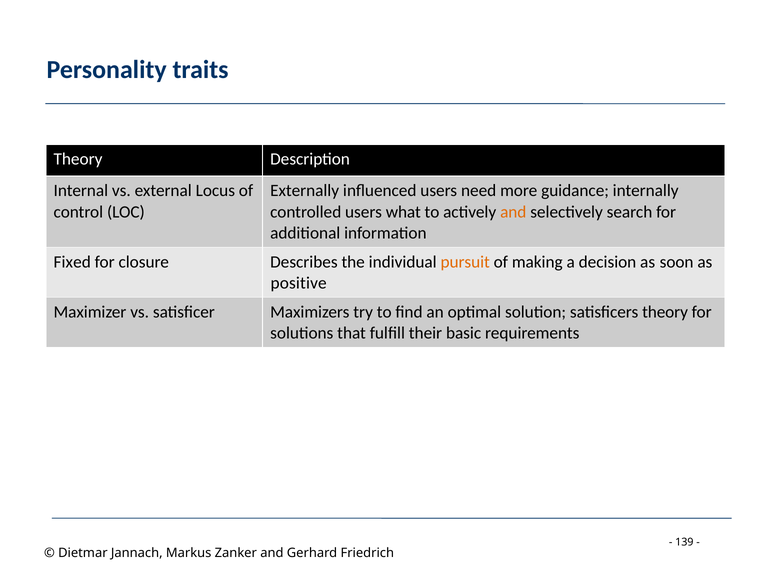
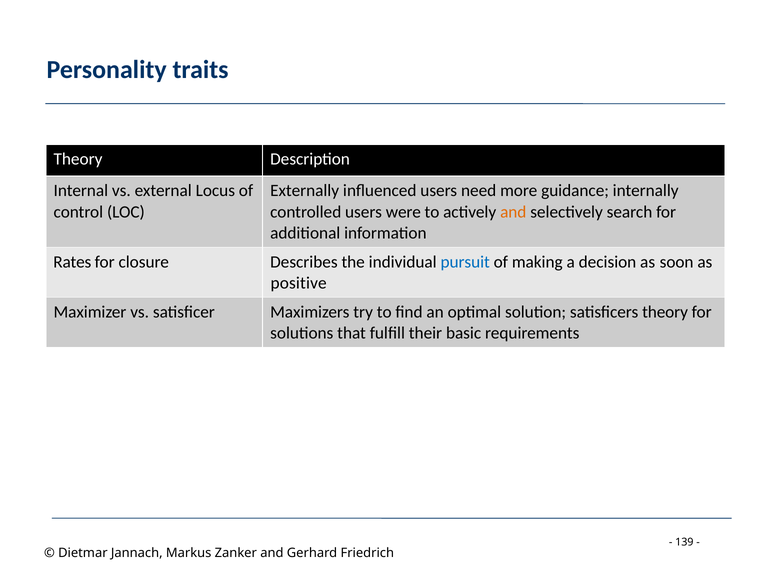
what: what -> were (403, 212)
Fixed: Fixed -> Rates (72, 262)
pursuit colour: orange -> blue (465, 262)
